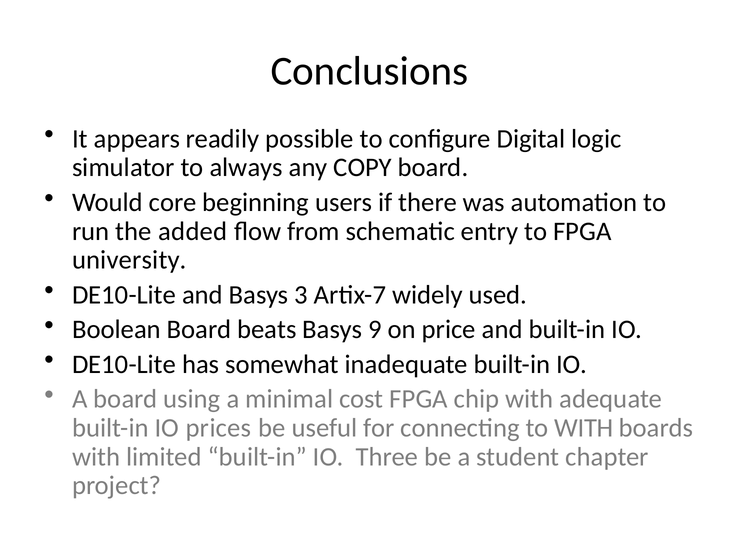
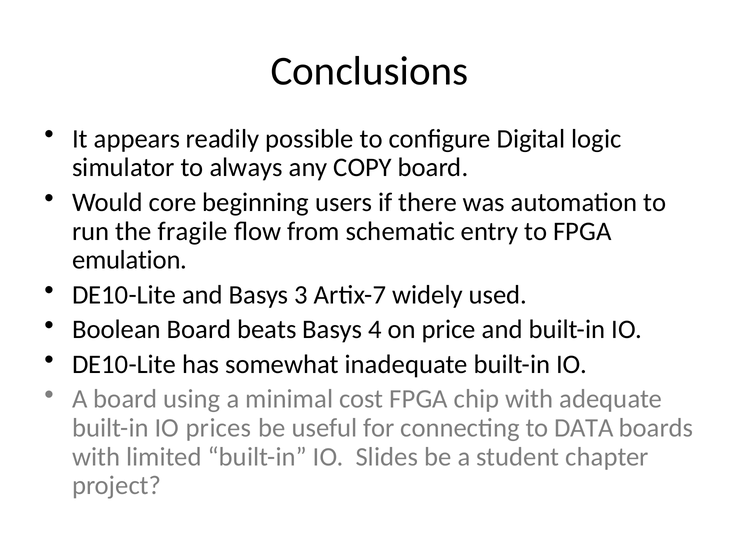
added: added -> fragile (193, 231)
university: university -> emulation (130, 260)
9: 9 -> 4 (375, 329)
to WITH: WITH -> DATA (584, 427)
Three: Three -> Slides (387, 456)
